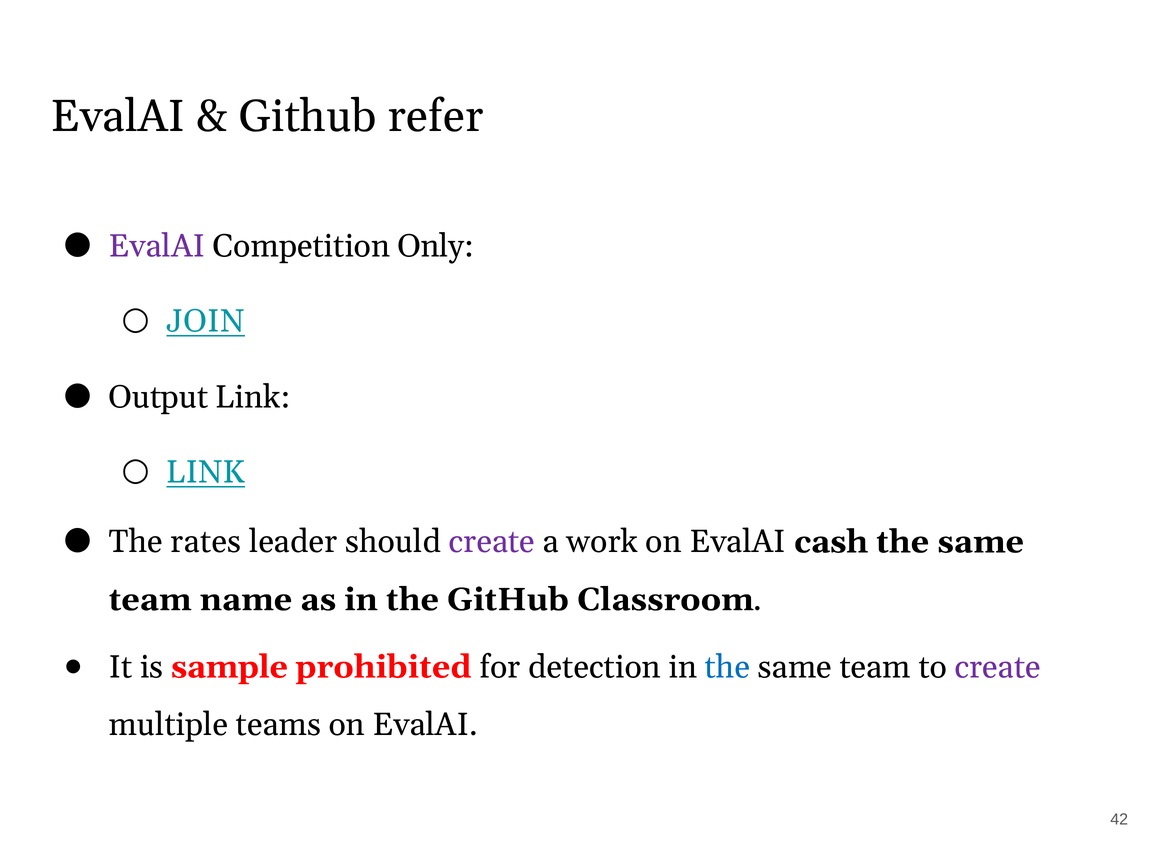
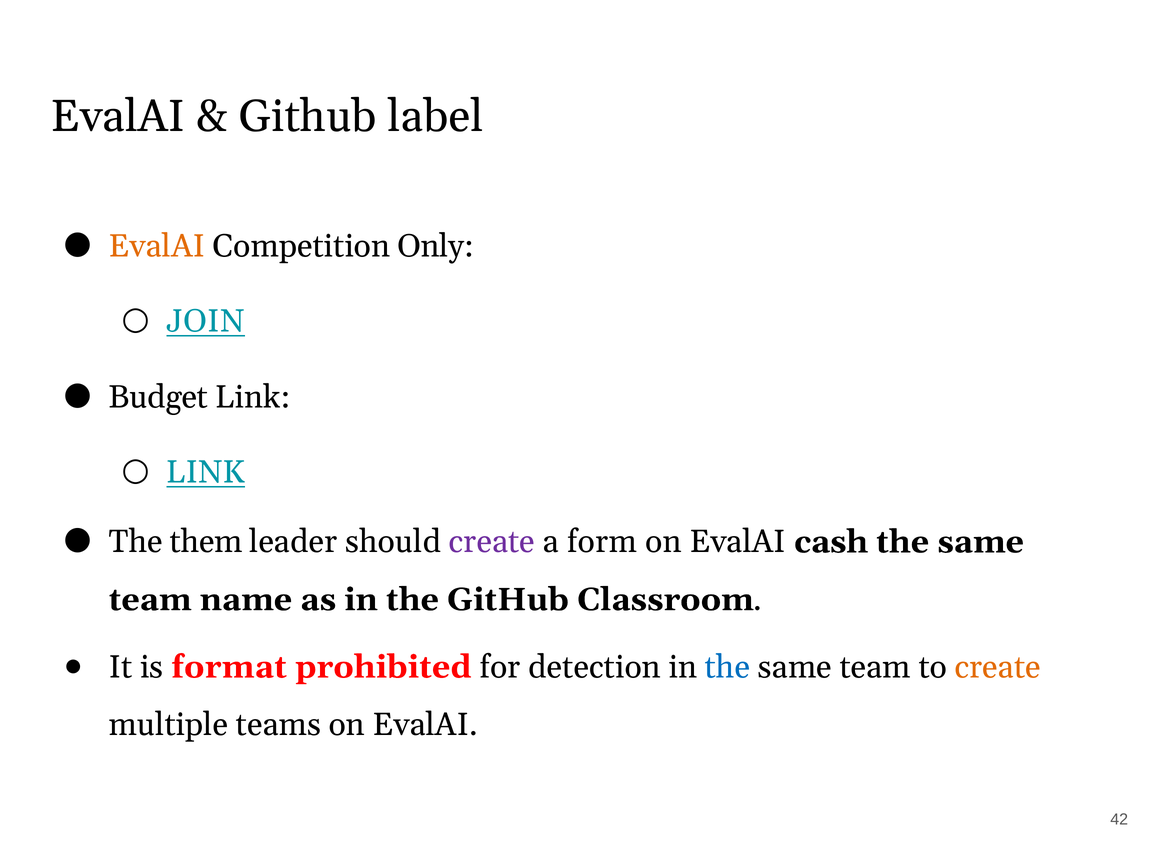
refer: refer -> label (436, 117)
EvalAI colour: purple -> orange (157, 246)
Output: Output -> Budget (158, 397)
rates: rates -> them (206, 542)
work: work -> form (602, 542)
sample: sample -> format (229, 667)
create colour: purple -> orange (998, 667)
